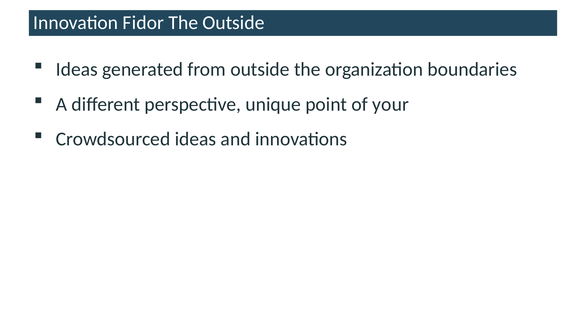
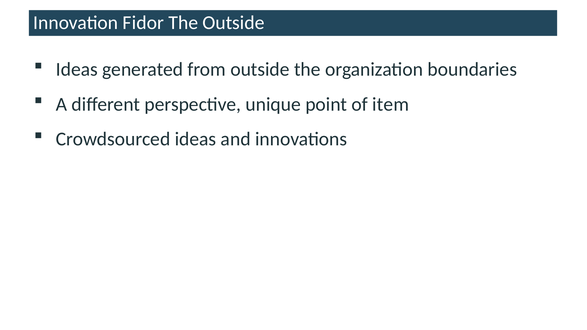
your: your -> item (391, 104)
